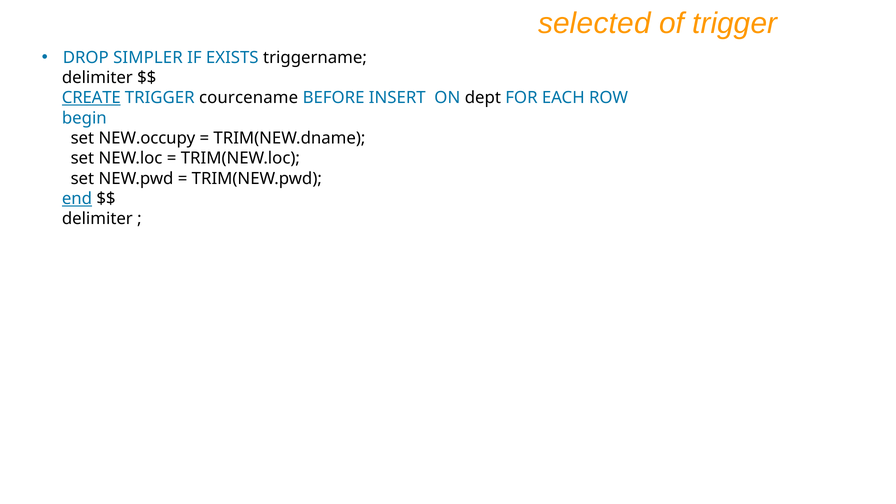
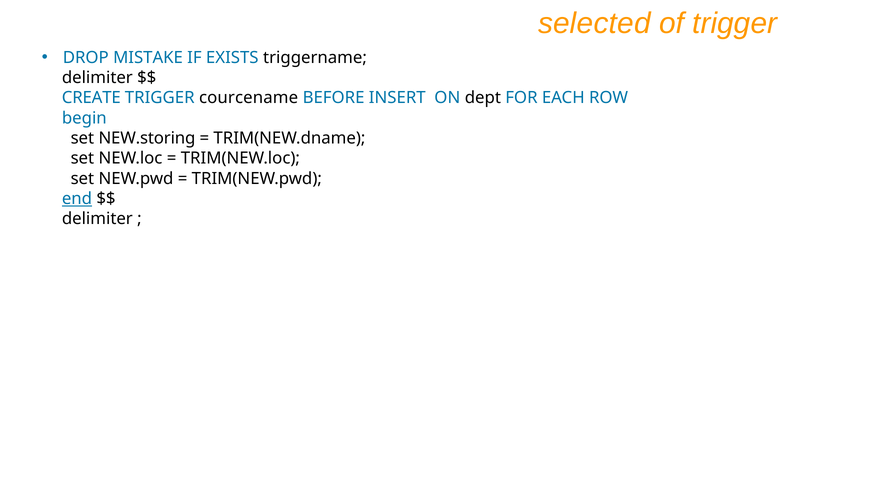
SIMPLER: SIMPLER -> MISTAKE (148, 58)
CREATE underline: present -> none (91, 98)
NEW.occupy: NEW.occupy -> NEW.storing (147, 138)
